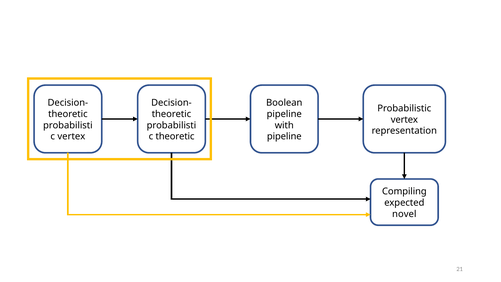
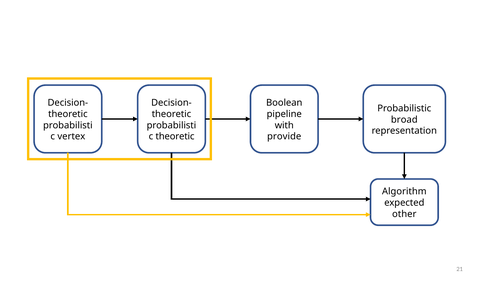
vertex: vertex -> broad (404, 120)
pipeline: pipeline -> provide (284, 136)
Compiling: Compiling -> Algorithm (404, 191)
novel: novel -> other (404, 214)
